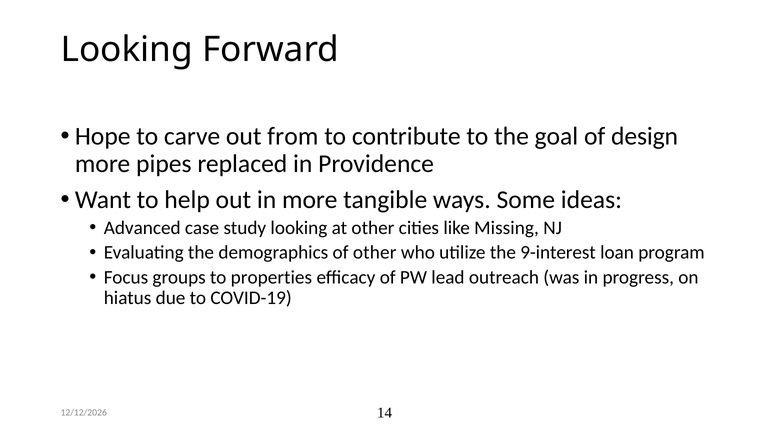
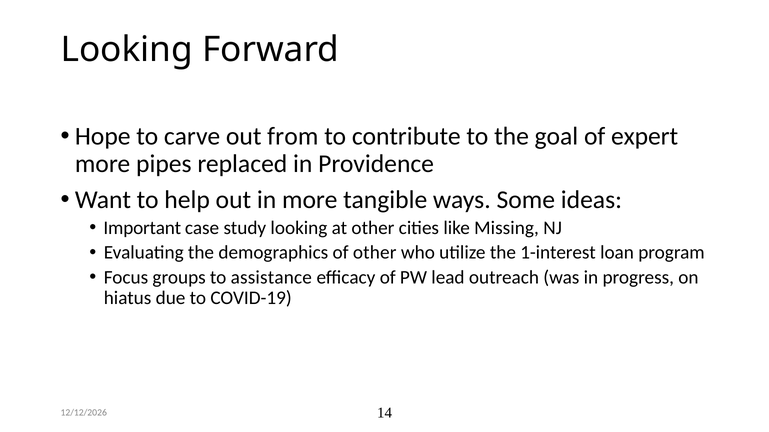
design: design -> expert (645, 137)
Advanced: Advanced -> Important (142, 228)
9-interest: 9-interest -> 1-interest (558, 253)
properties: properties -> assistance (271, 278)
